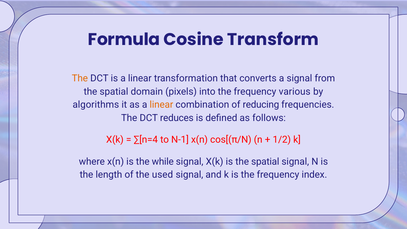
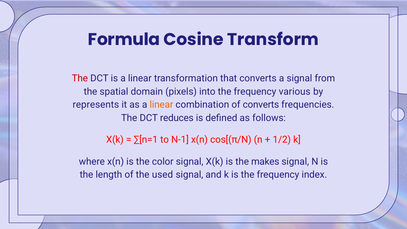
The colour: orange -> red (80, 78)
algorithms: algorithms -> represents (96, 105)
of reducing: reducing -> converts (261, 105)
∑[n=4: ∑[n=4 -> ∑[n=1 (146, 140)
while: while -> color (163, 162)
is the spatial: spatial -> makes (265, 162)
